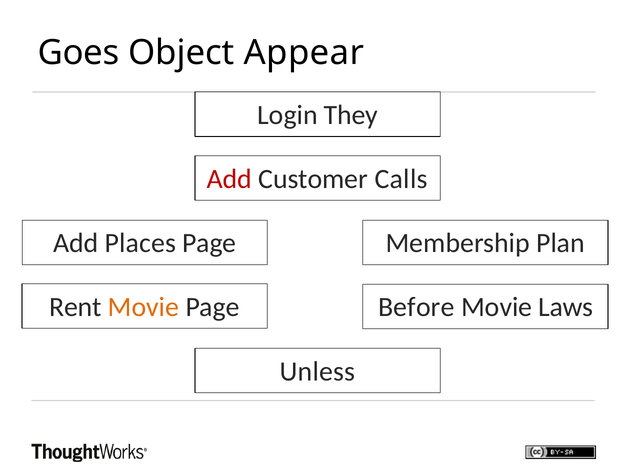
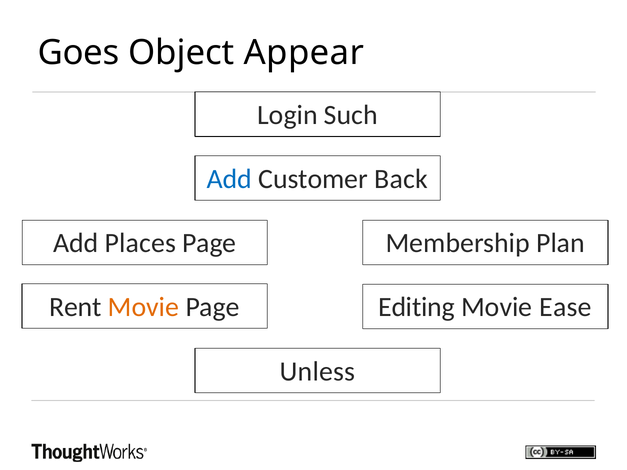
They: They -> Such (351, 115)
Add colour: red -> blue (229, 179)
Calls: Calls -> Back (401, 179)
Before: Before -> Editing (417, 307)
Laws: Laws -> Ease (565, 307)
